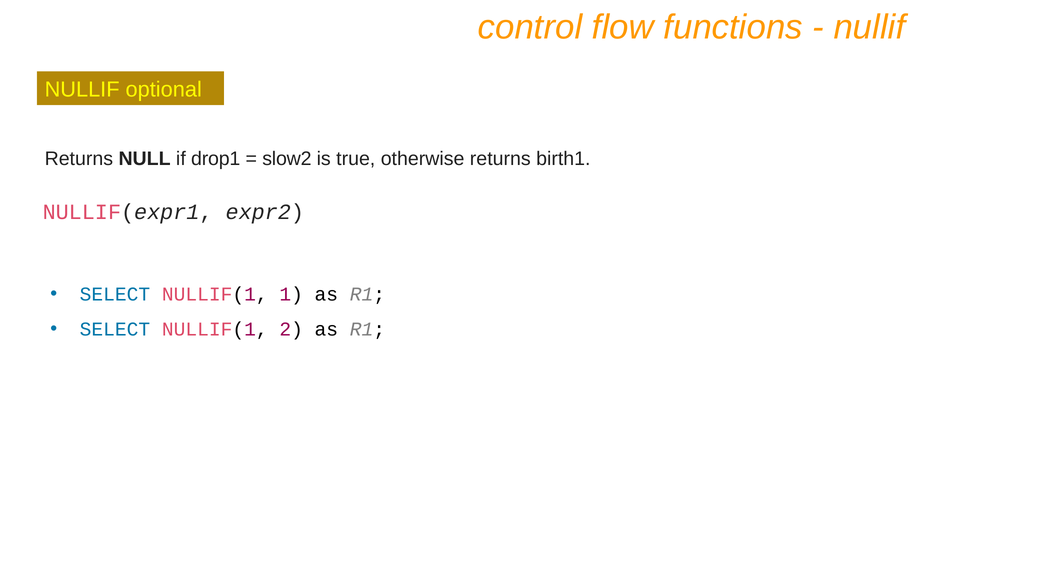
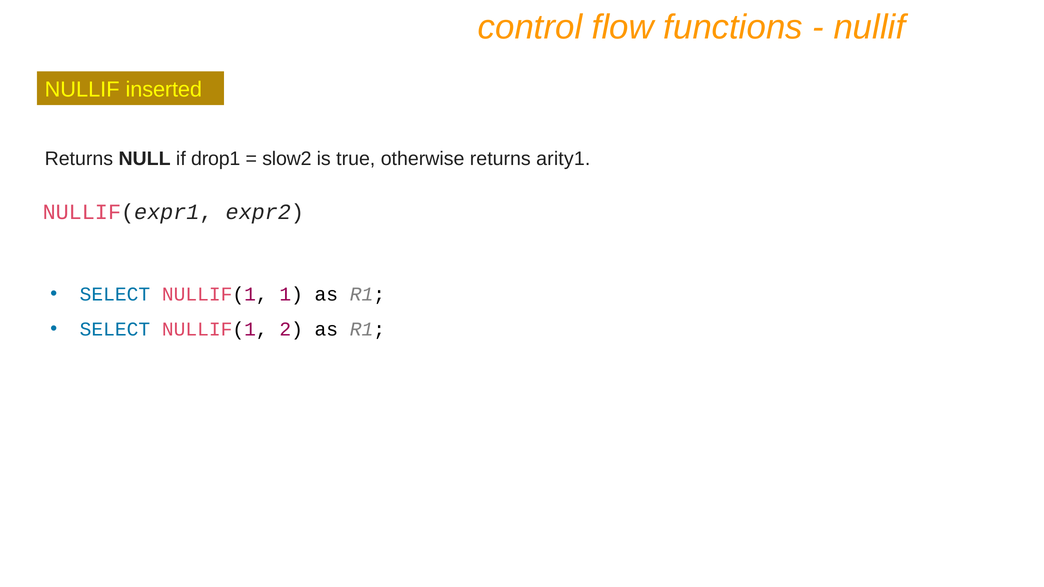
optional: optional -> inserted (164, 90)
birth1: birth1 -> arity1 (563, 159)
